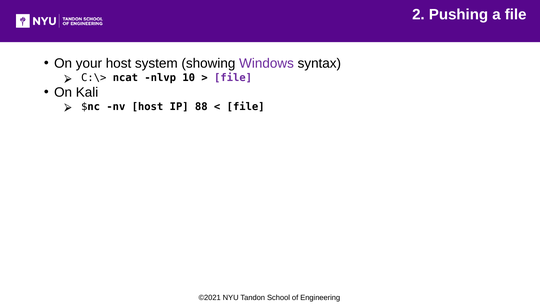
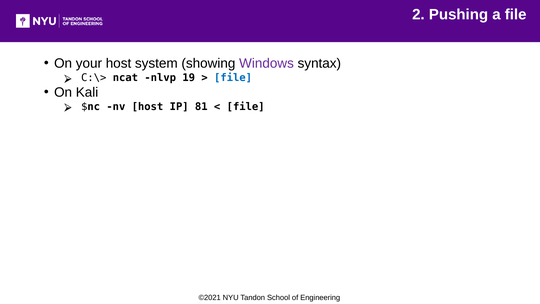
10: 10 -> 19 (189, 78)
file colour: purple -> blue (233, 78)
88: 88 -> 81 (201, 107)
